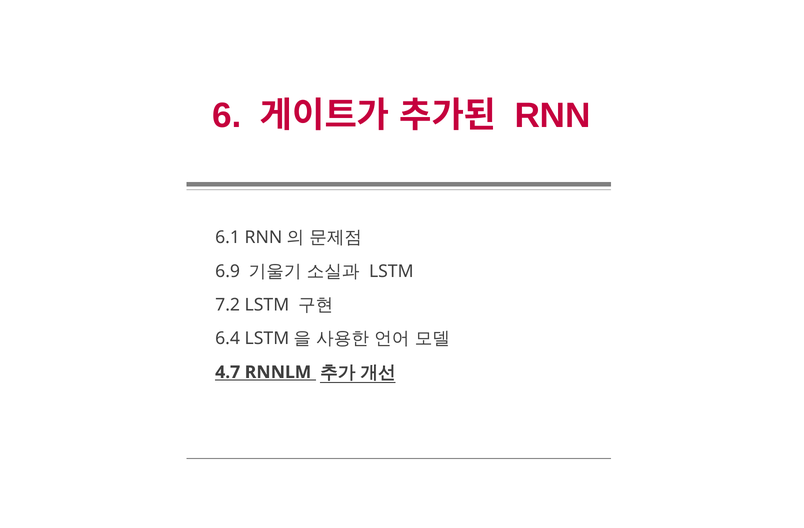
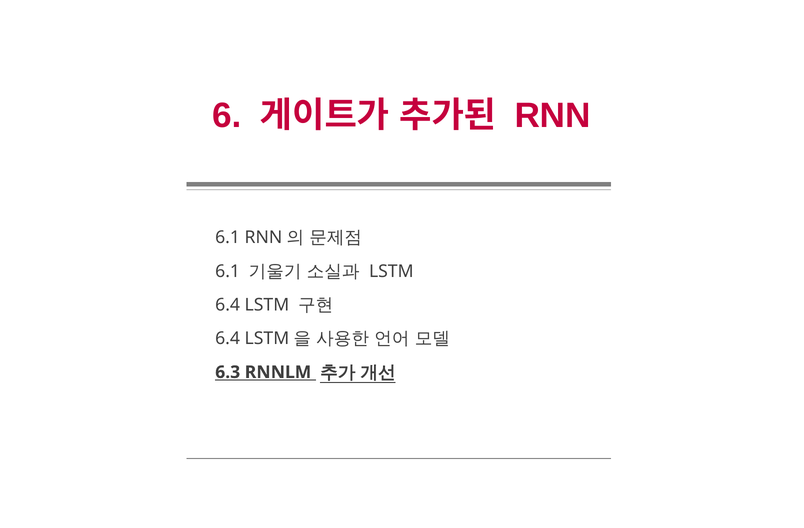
6.9: 6.9 -> 6.1 (228, 271)
7.2: 7.2 -> 6.4 (228, 305)
4.7: 4.7 -> 6.3 (228, 372)
